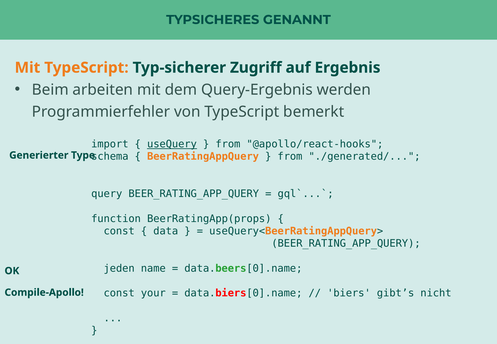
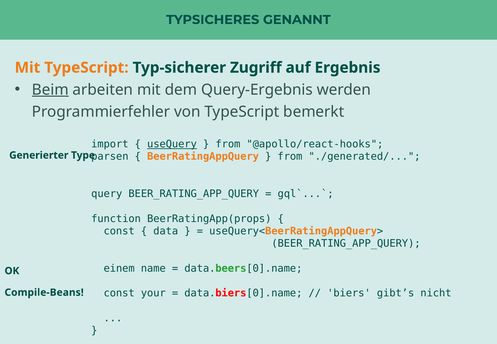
Beim underline: none -> present (50, 90)
schema: schema -> parsen (110, 157)
jeden: jeden -> einem (119, 268)
Compile-Apollo: Compile-Apollo -> Compile-Beans (44, 293)
